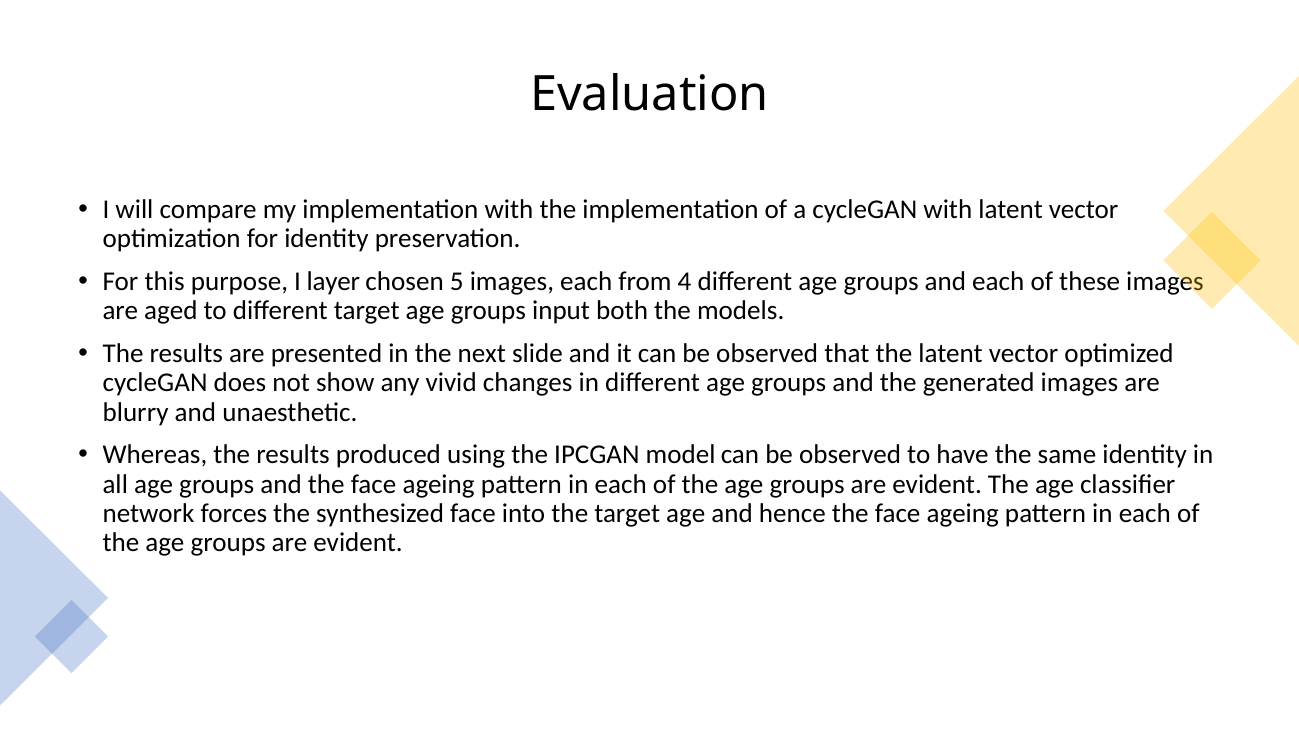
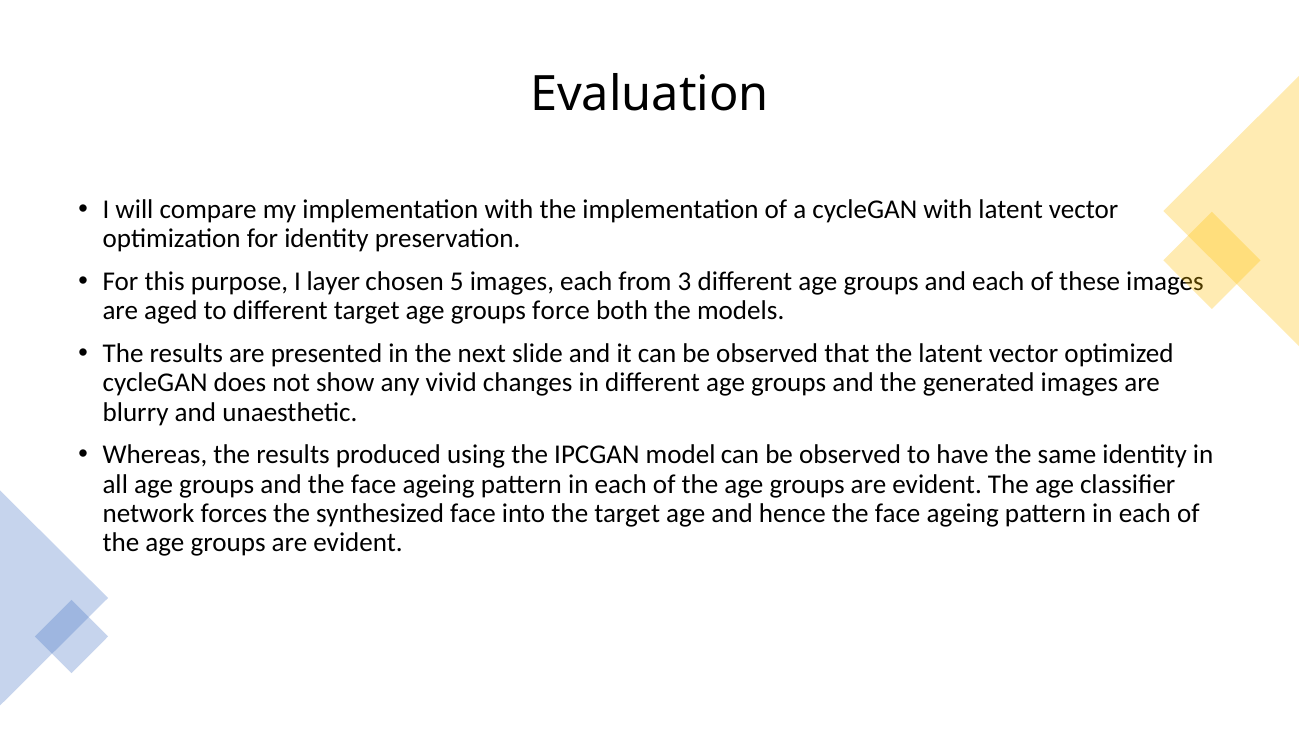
4: 4 -> 3 (685, 281)
input: input -> force (561, 311)
